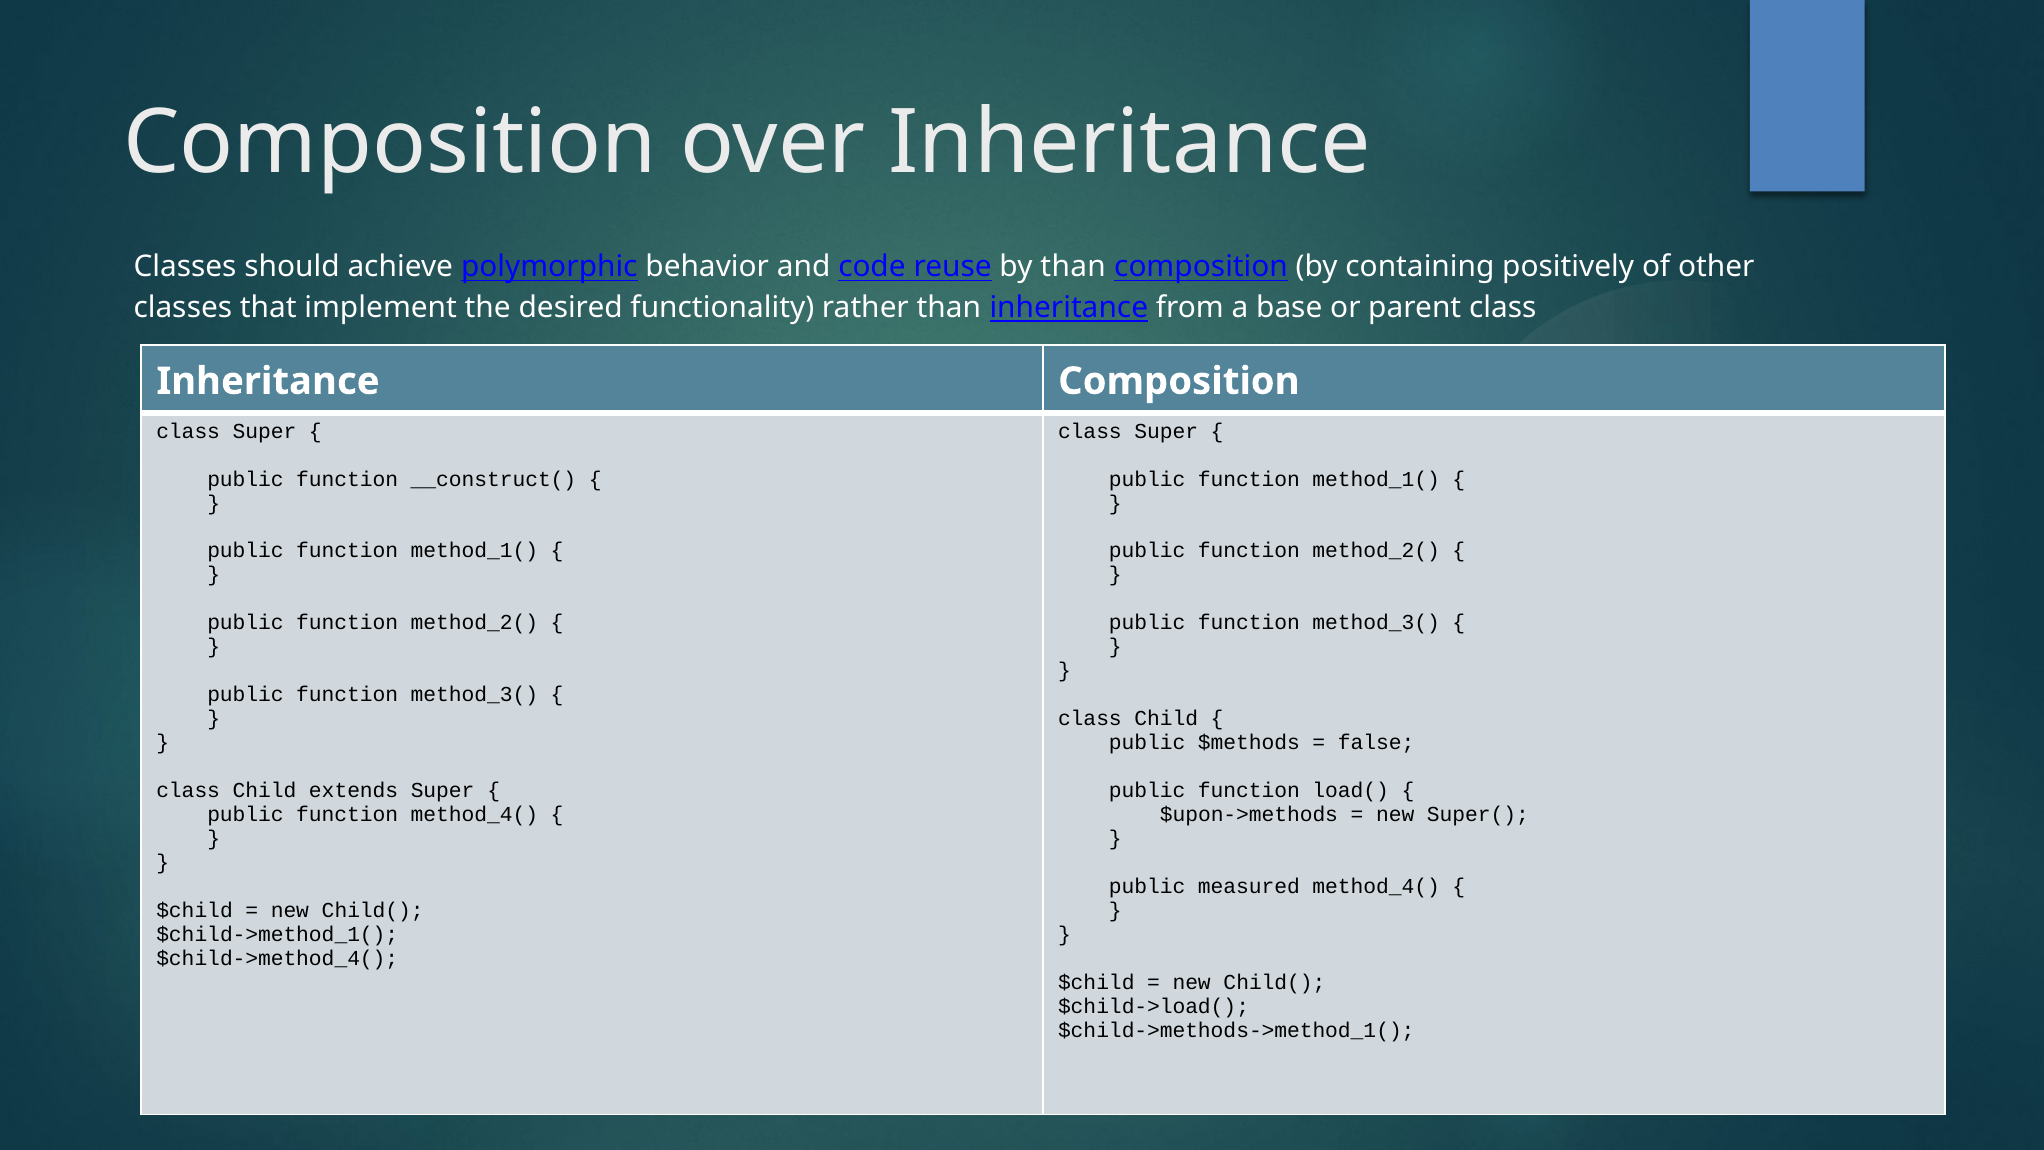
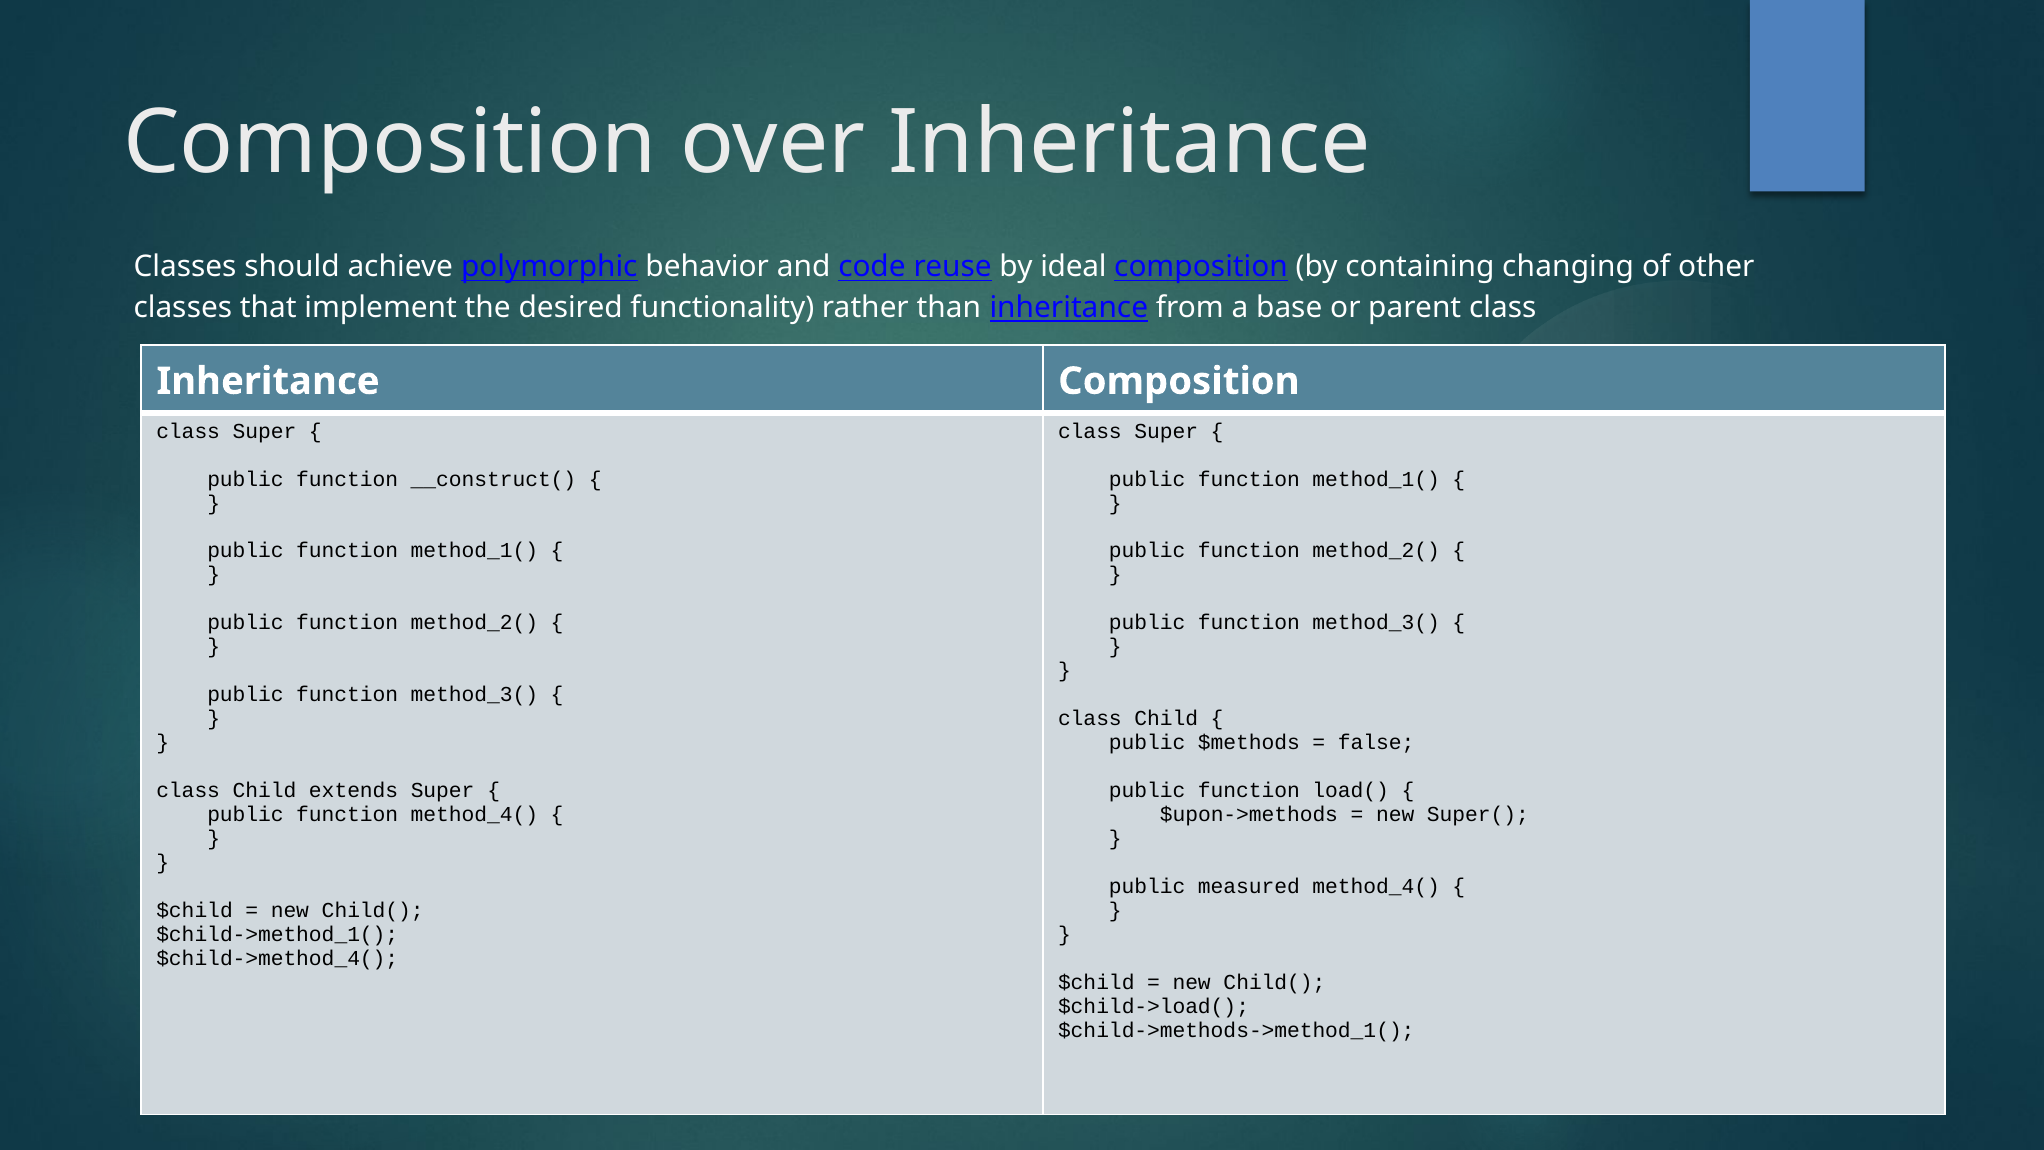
by than: than -> ideal (1073, 267)
positively: positively -> changing (1568, 267)
